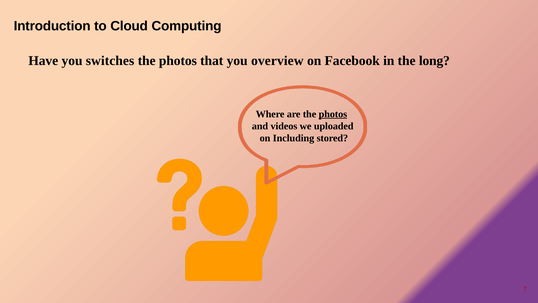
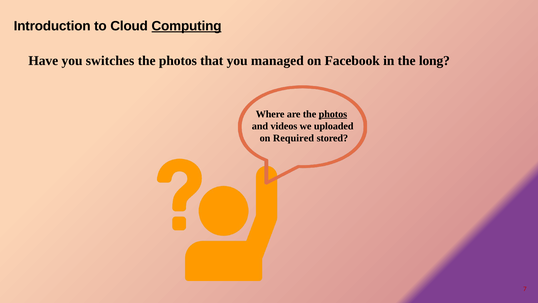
Computing underline: none -> present (187, 26)
overview: overview -> managed (277, 61)
Including: Including -> Required (293, 138)
